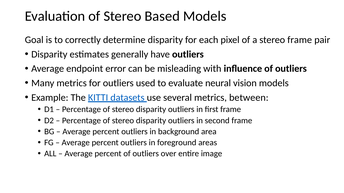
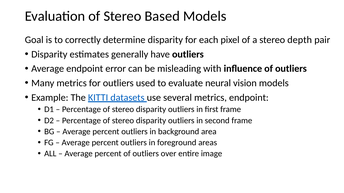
stereo frame: frame -> depth (300, 40)
metrics between: between -> endpoint (249, 98)
